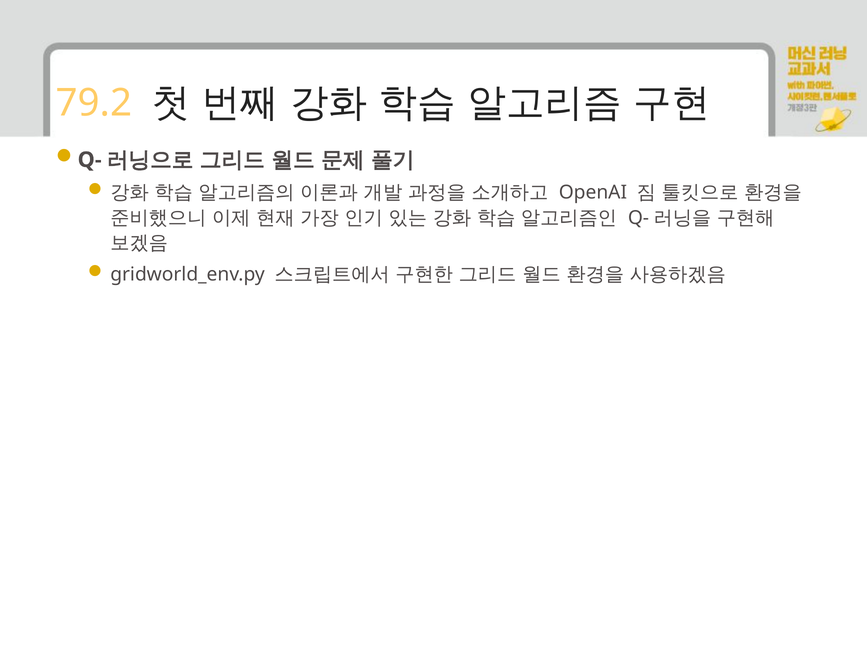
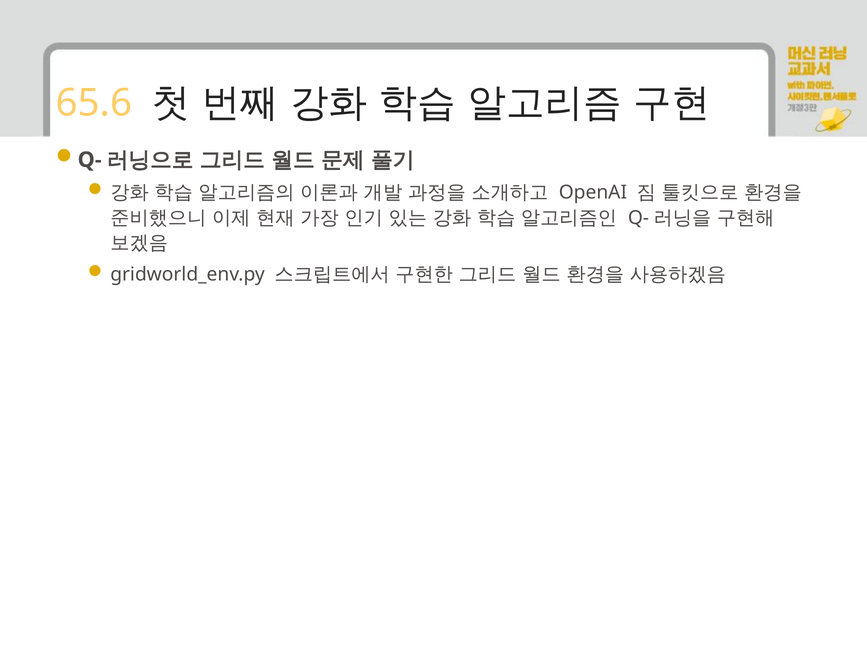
79.2: 79.2 -> 65.6 (94, 103)
